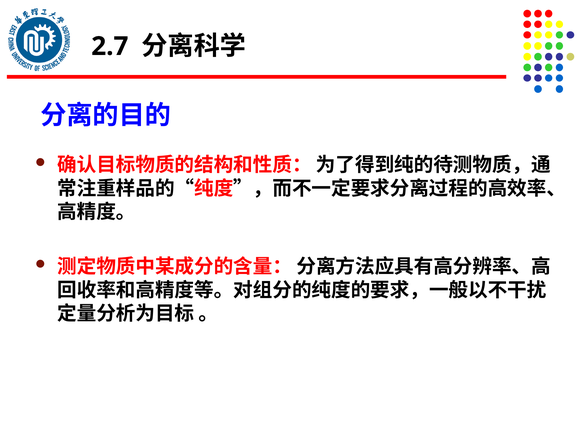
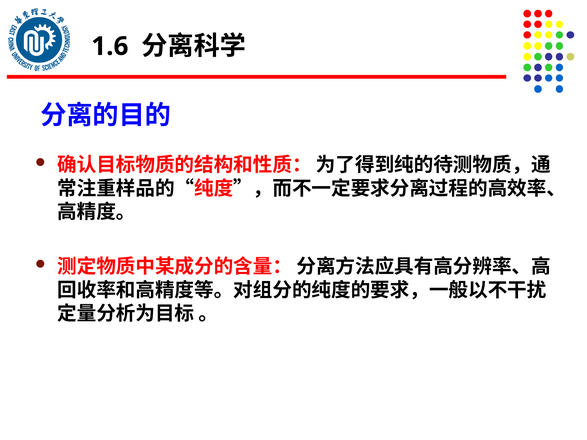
2.7: 2.7 -> 1.6 (110, 46)
